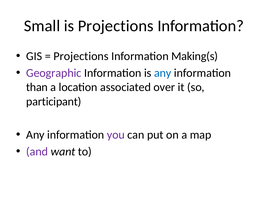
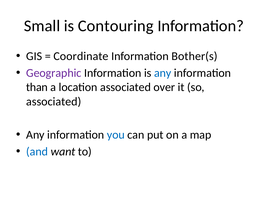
is Projections: Projections -> Contouring (116, 26)
Projections: Projections -> Coordinate (81, 56)
Making(s: Making(s -> Bother(s (194, 56)
participant: participant -> associated (54, 101)
you colour: purple -> blue (116, 135)
and colour: purple -> blue (37, 152)
